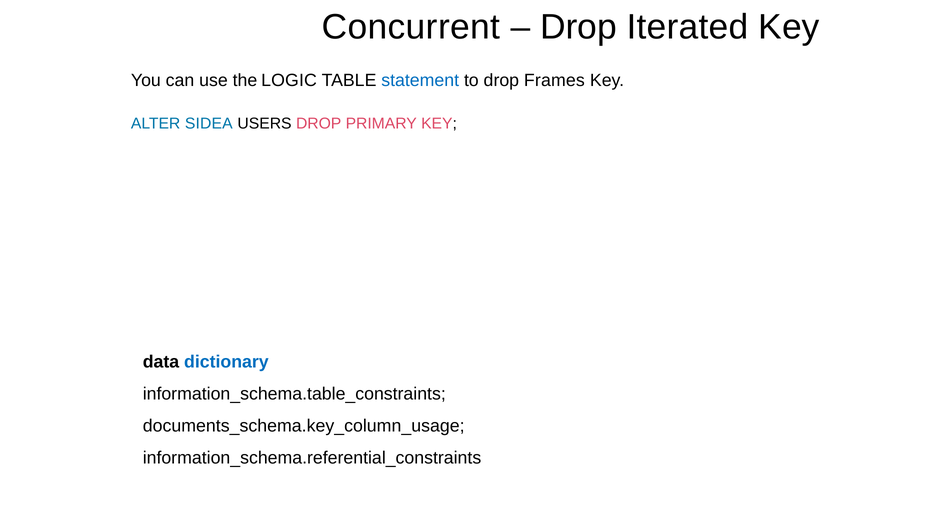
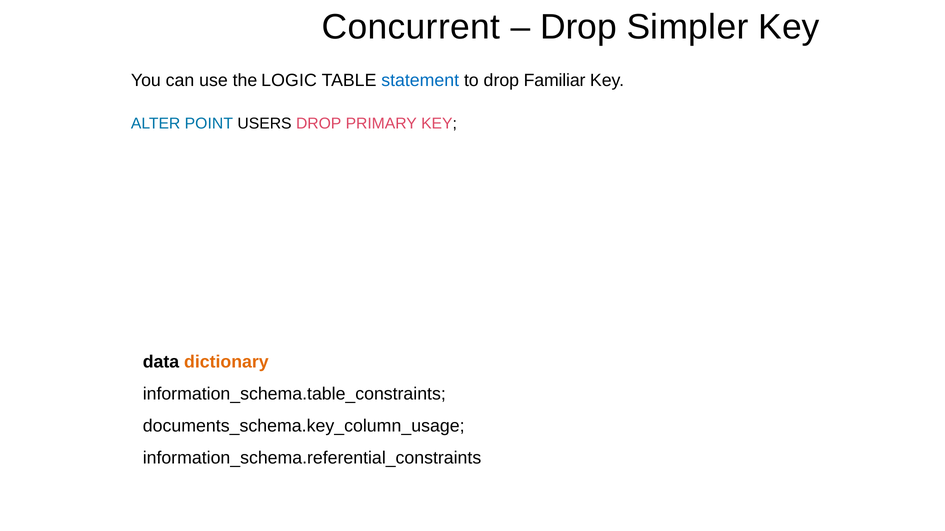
Iterated: Iterated -> Simpler (687, 27)
Frames: Frames -> Familiar (555, 80)
SIDEA: SIDEA -> POINT (209, 124)
dictionary colour: blue -> orange (226, 363)
